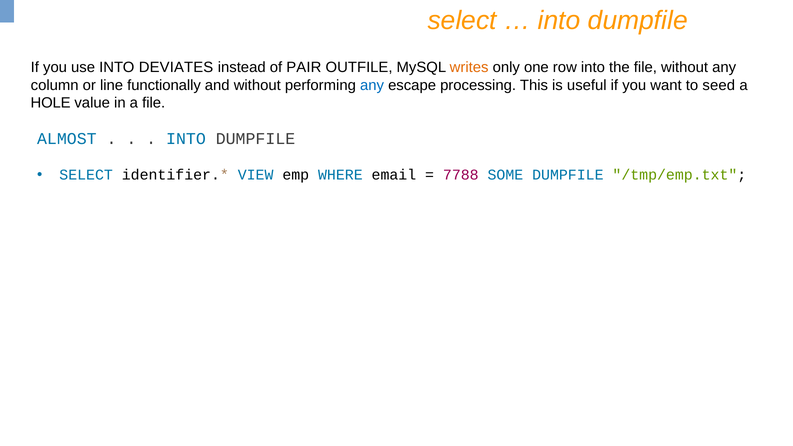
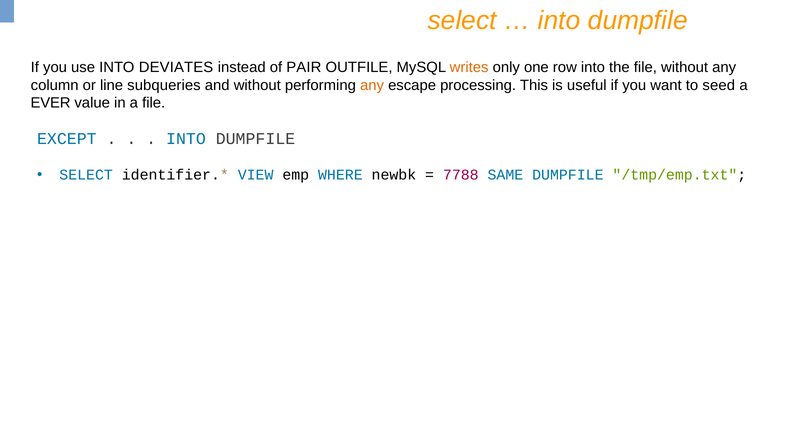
functionally: functionally -> subqueries (164, 85)
any colour: blue -> orange (372, 85)
HOLE: HOLE -> EVER (51, 103)
ALMOST: ALMOST -> EXCEPT (67, 139)
email: email -> newbk (394, 175)
SOME: SOME -> SAME (505, 175)
